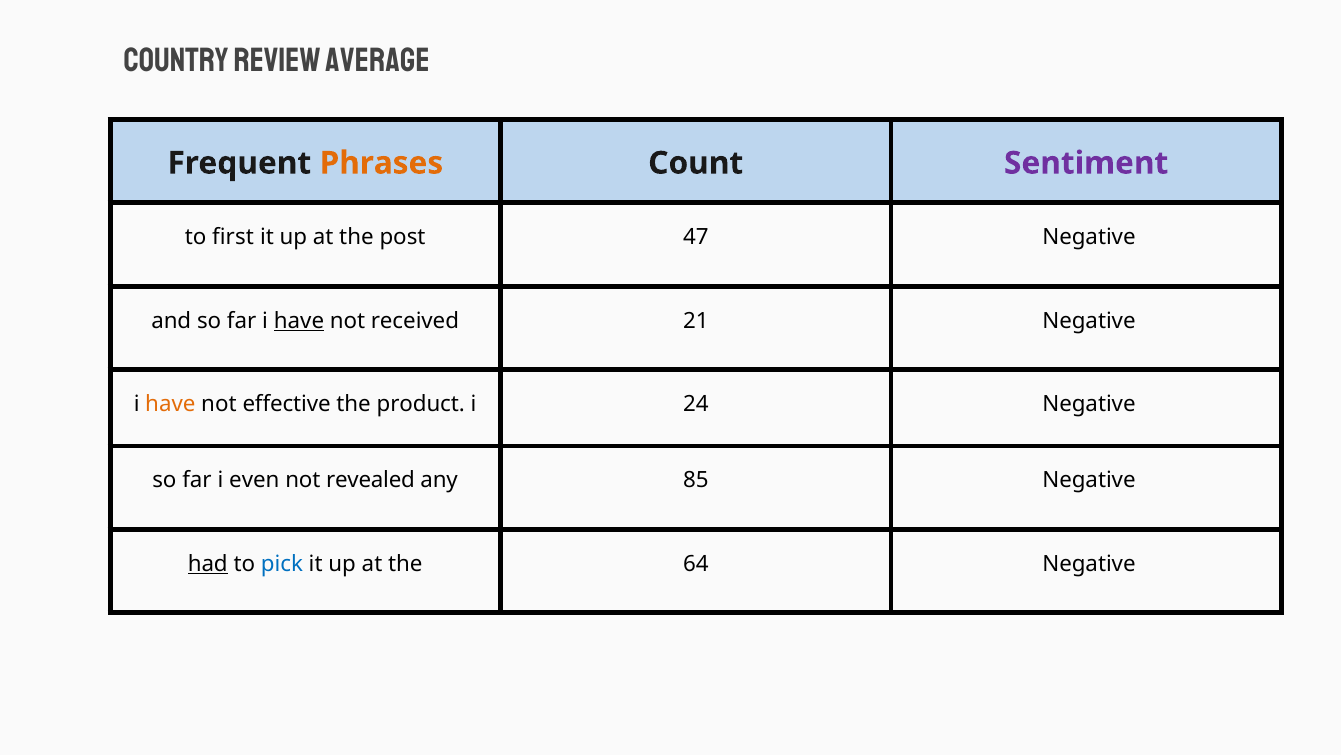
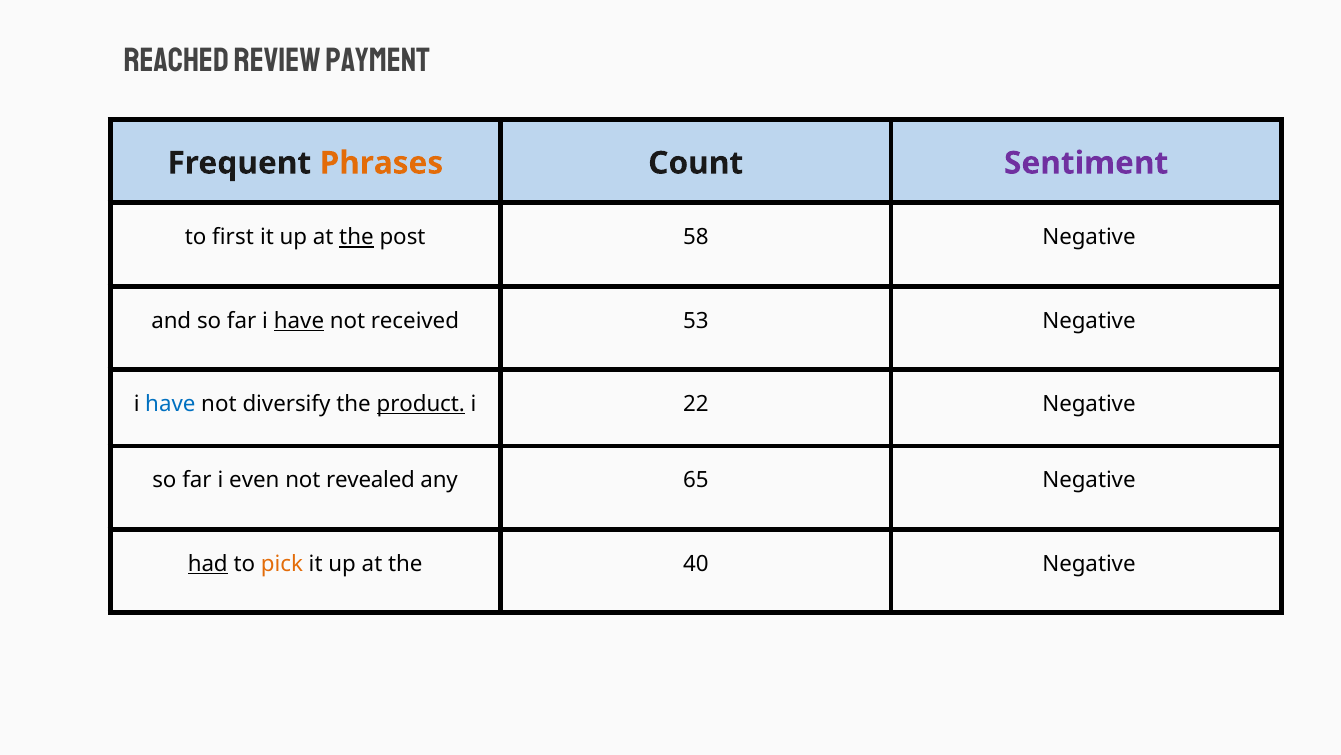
country: country -> reached (176, 60)
average: average -> payment (378, 60)
the underline: none -> present (356, 237)
47: 47 -> 58 (696, 237)
21: 21 -> 53 (696, 320)
have colour: orange -> blue (170, 404)
effective: effective -> diversify (287, 404)
product underline: none -> present (421, 404)
24: 24 -> 22 (696, 404)
85: 85 -> 65 (696, 480)
pick colour: blue -> orange (282, 563)
64: 64 -> 40 (696, 563)
